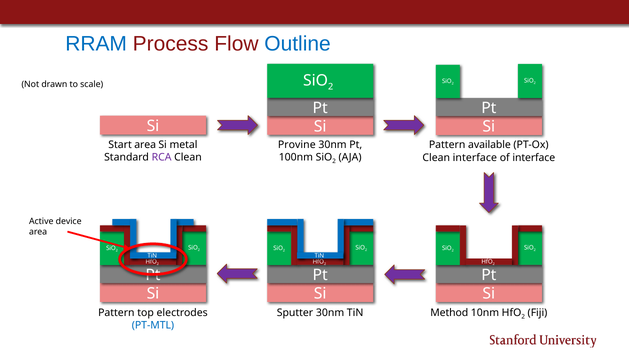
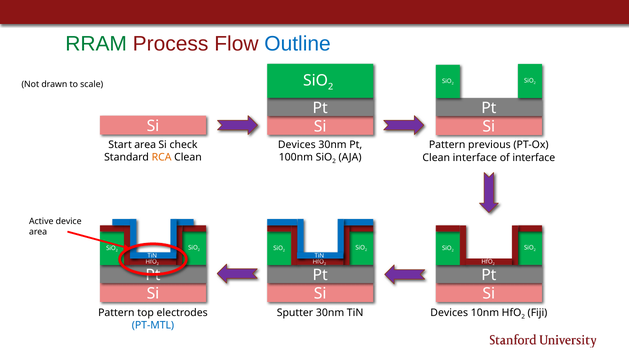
RRAM colour: blue -> green (96, 44)
metal: metal -> check (184, 145)
Provine: Provine -> Devices (297, 145)
available: available -> previous (489, 145)
RCA colour: purple -> orange (162, 157)
Method: Method -> Devices (449, 313)
